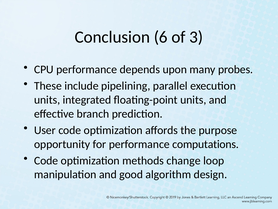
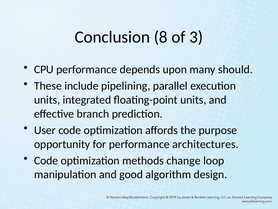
6: 6 -> 8 (161, 37)
probes: probes -> should (235, 69)
computations: computations -> architectures (205, 144)
